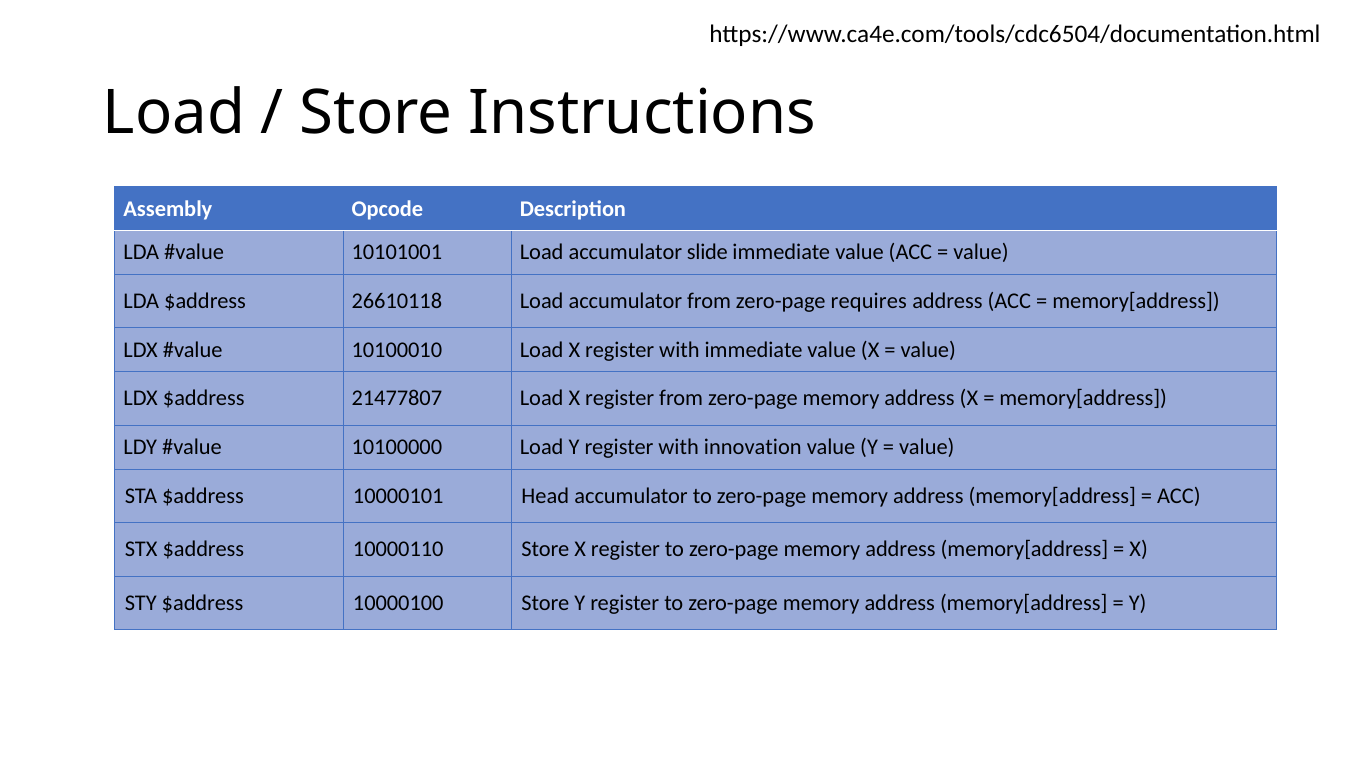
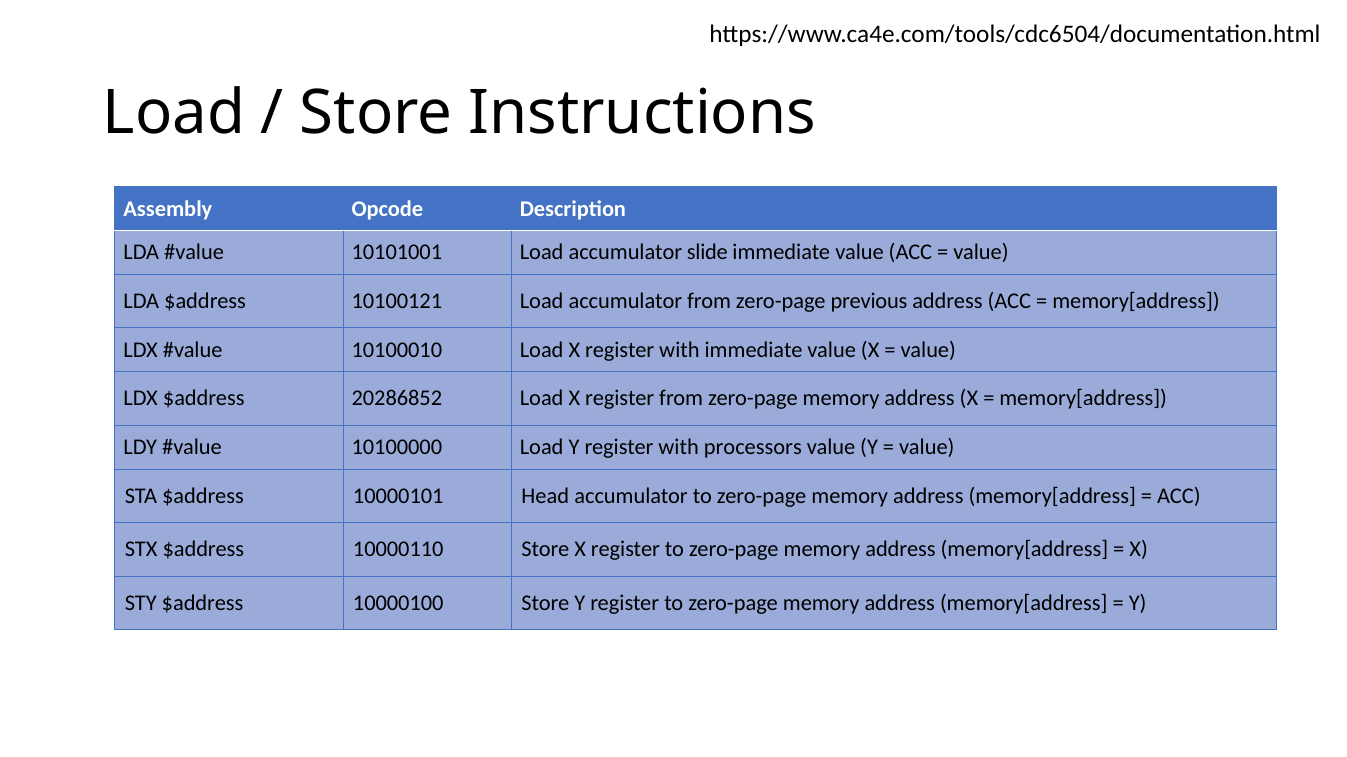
26610118: 26610118 -> 10100121 (397, 302)
requires: requires -> previous (869, 302)
21477807: 21477807 -> 20286852 (397, 399)
innovation: innovation -> processors (753, 448)
